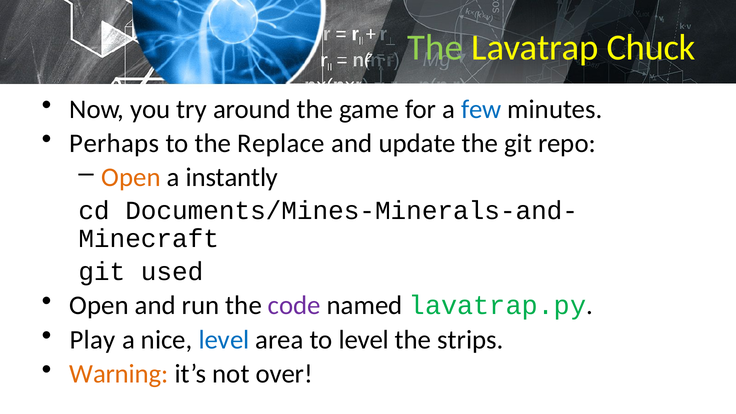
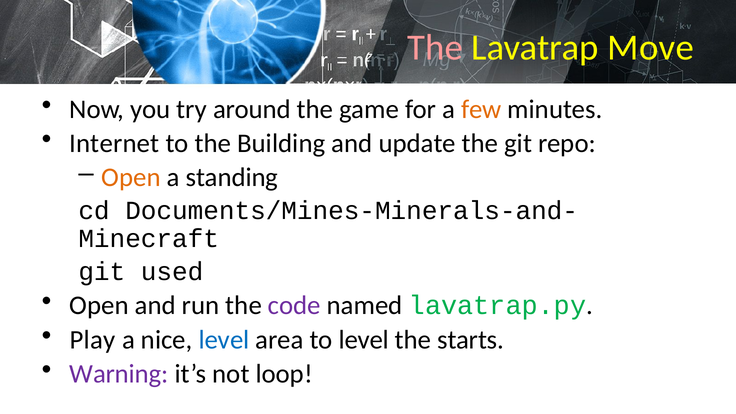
The colour: light green -> pink (435, 48)
Chuck: Chuck -> Move (651, 48)
few colour: blue -> orange (481, 109)
Perhaps: Perhaps -> Internet (114, 143)
Replace: Replace -> Building (281, 143)
instantly: instantly -> standing (232, 177)
strips: strips -> starts (471, 340)
Warning colour: orange -> purple (119, 374)
over: over -> loop (284, 374)
